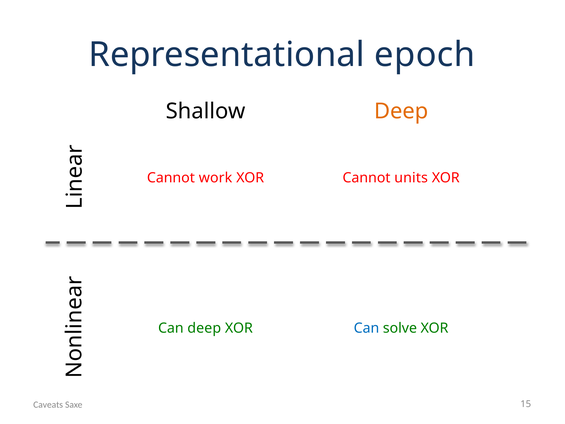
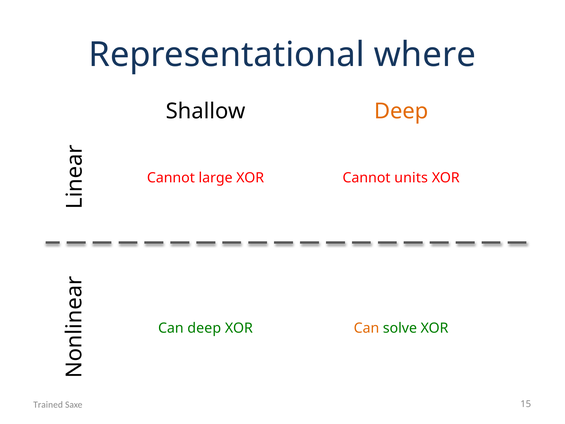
epoch: epoch -> where (425, 55)
work: work -> large (216, 178)
Can colour: blue -> orange (366, 328)
Caveats: Caveats -> Trained (48, 405)
